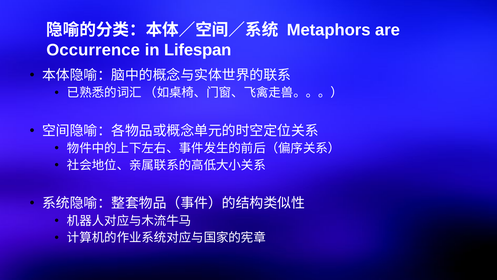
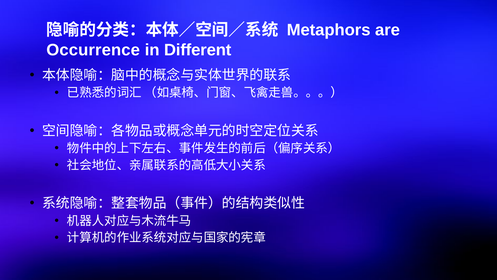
Lifespan: Lifespan -> Different (198, 50)
